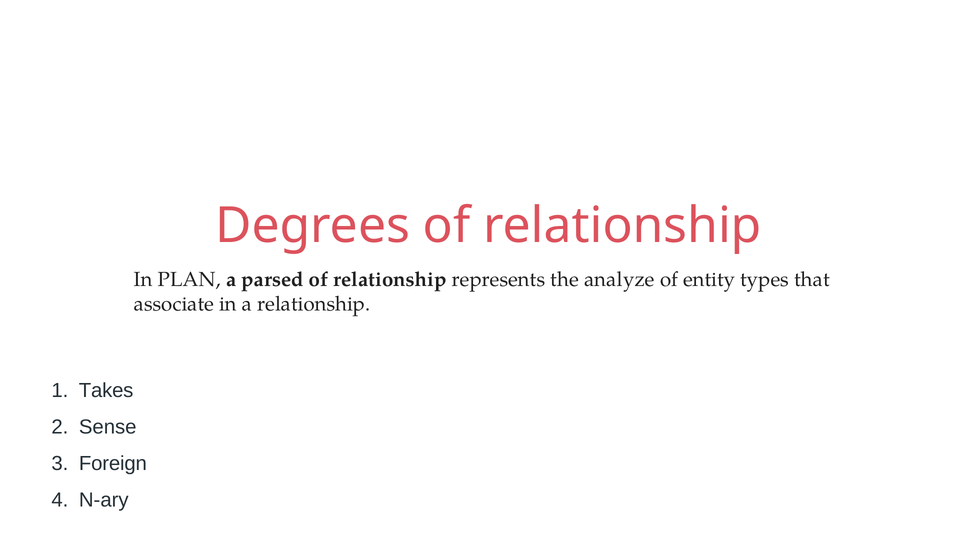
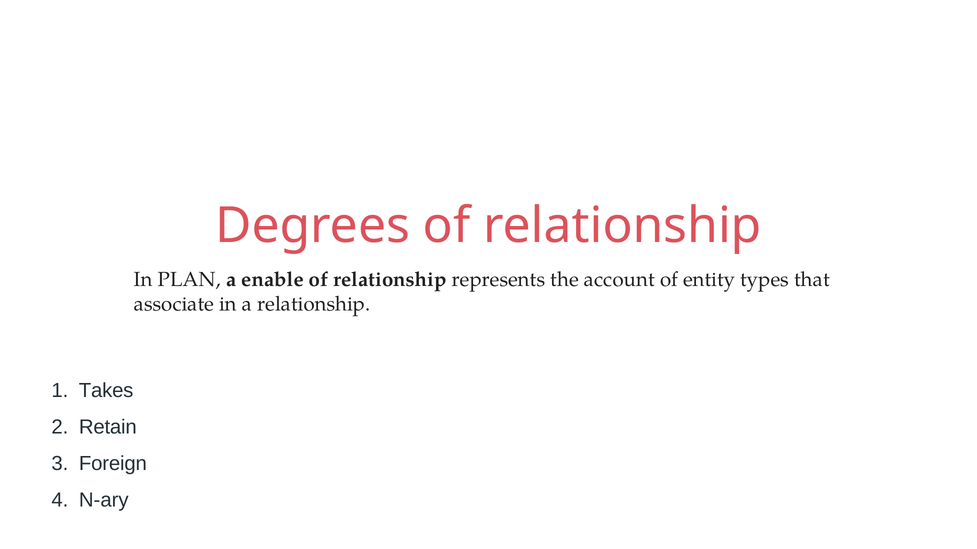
parsed: parsed -> enable (273, 280)
analyze: analyze -> account (619, 280)
Sense: Sense -> Retain (108, 427)
